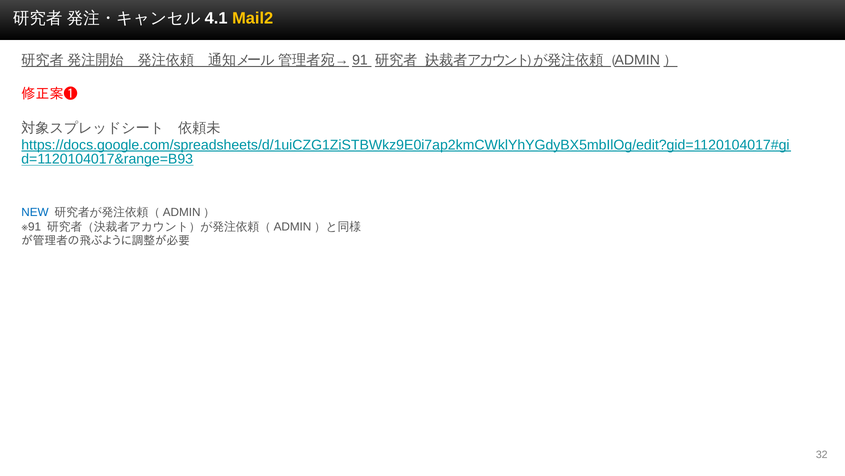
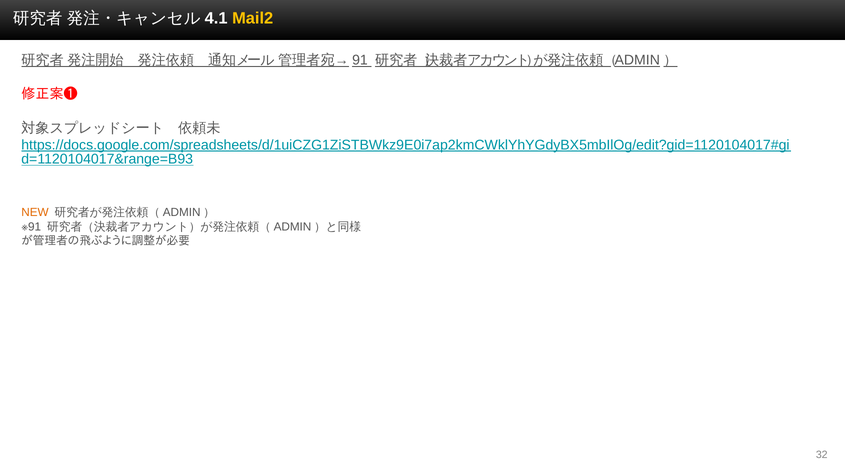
NEW colour: blue -> orange (35, 212)
